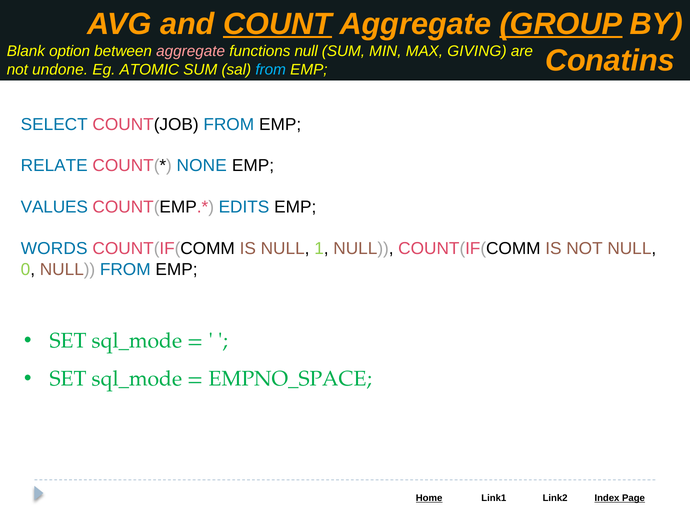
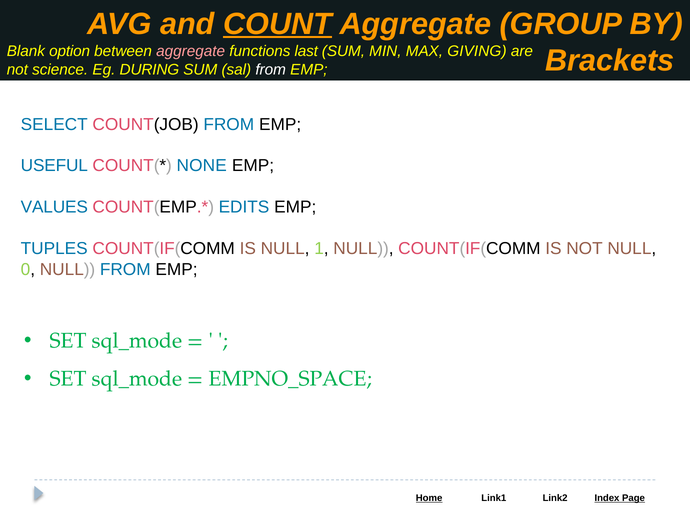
GROUP underline: present -> none (561, 24)
functions null: null -> last (306, 51)
Conatins: Conatins -> Brackets (610, 61)
undone: undone -> science (60, 70)
ATOMIC: ATOMIC -> DURING (149, 70)
from colour: light blue -> white (271, 70)
RELATE: RELATE -> USEFUL (54, 166)
WORDS: WORDS -> TUPLES (54, 248)
